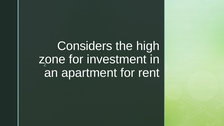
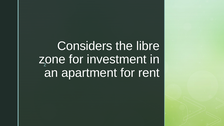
high: high -> libre (148, 46)
